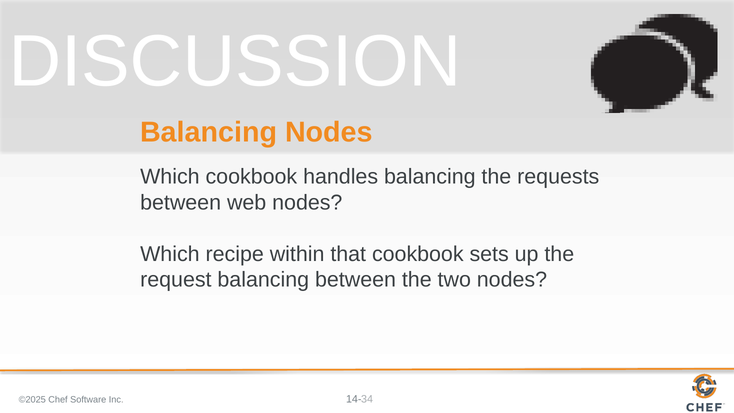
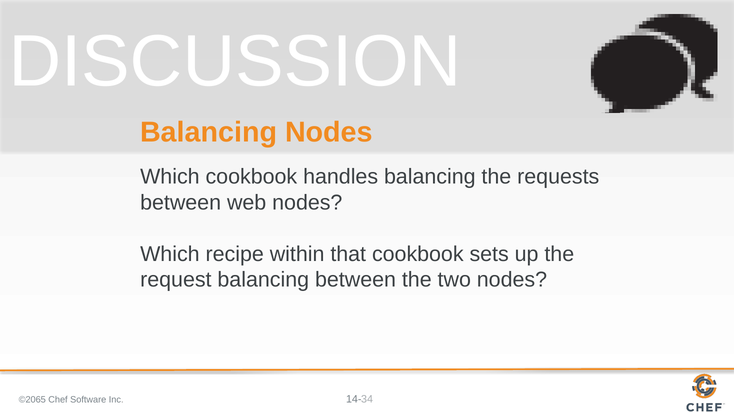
©2025: ©2025 -> ©2065 (32, 399)
